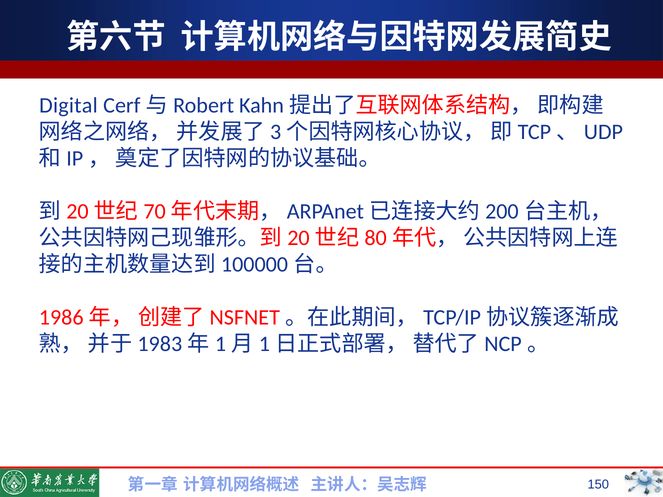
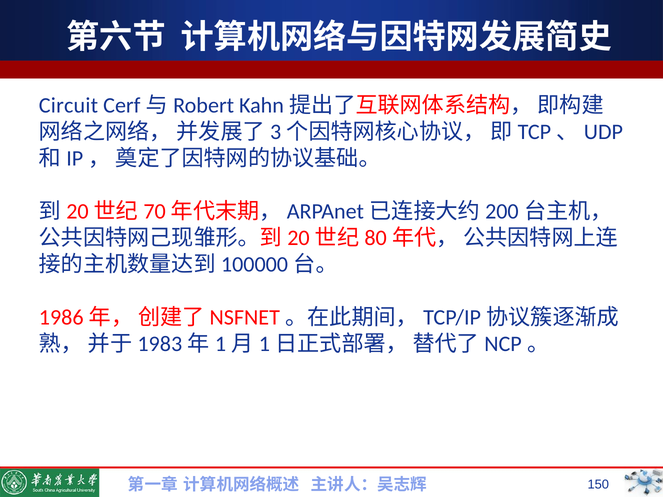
Digital: Digital -> Circuit (68, 105)
